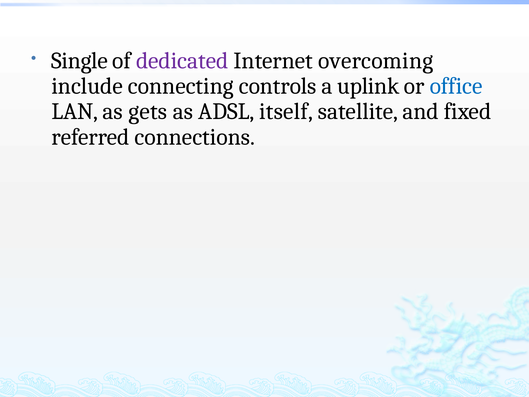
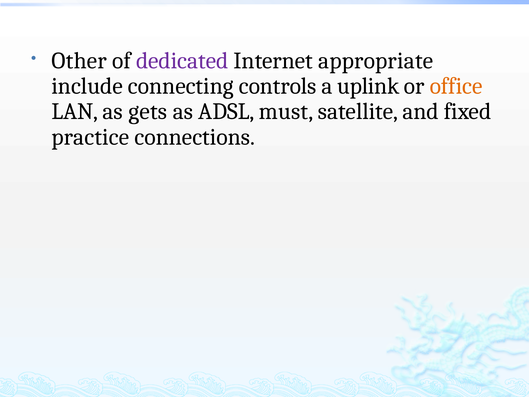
Single: Single -> Other (79, 61)
overcoming: overcoming -> appropriate (376, 61)
office colour: blue -> orange (456, 86)
itself: itself -> must (286, 111)
referred: referred -> practice (90, 137)
